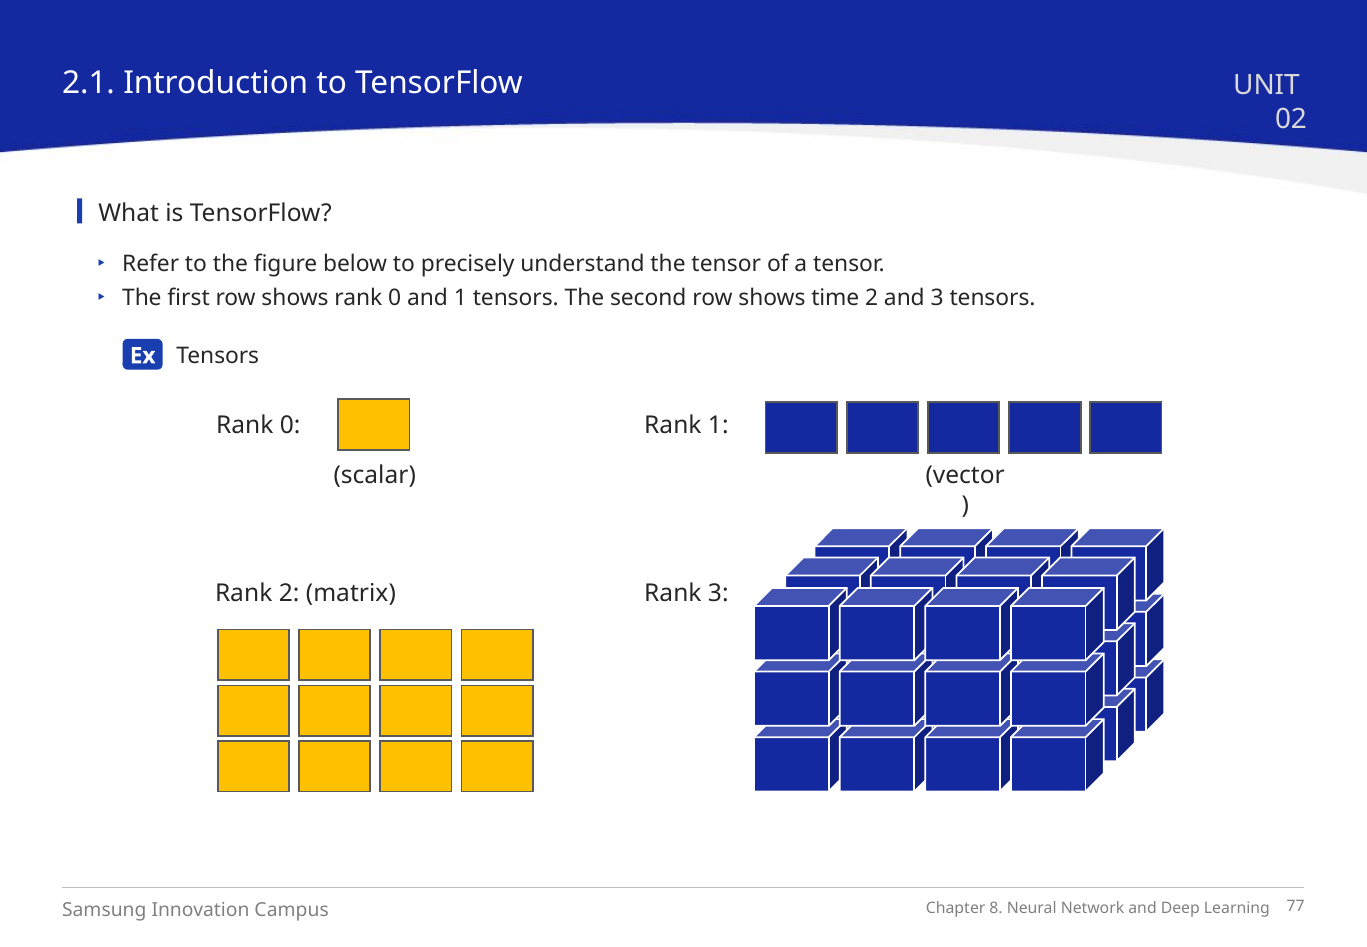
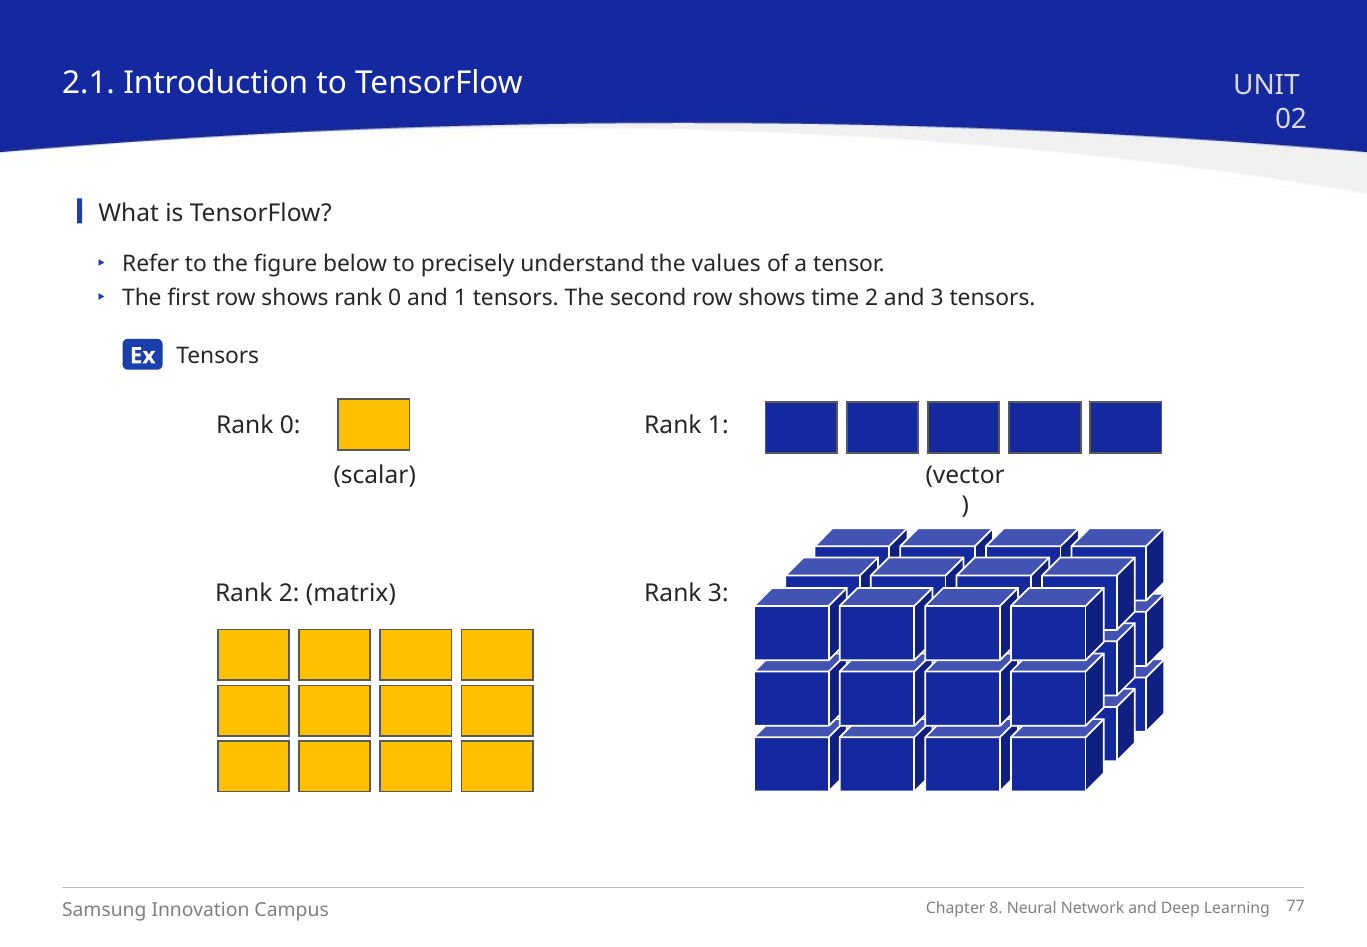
the tensor: tensor -> values (726, 264)
